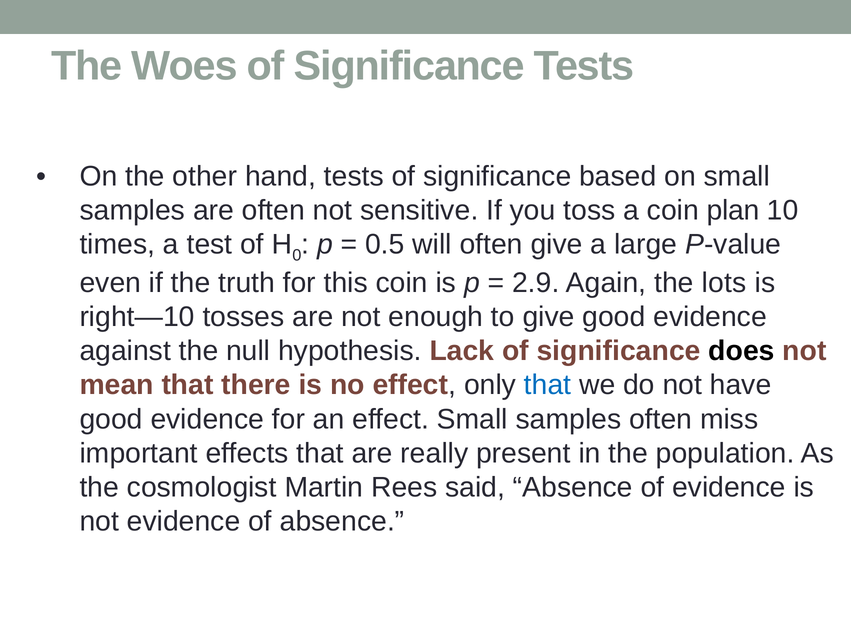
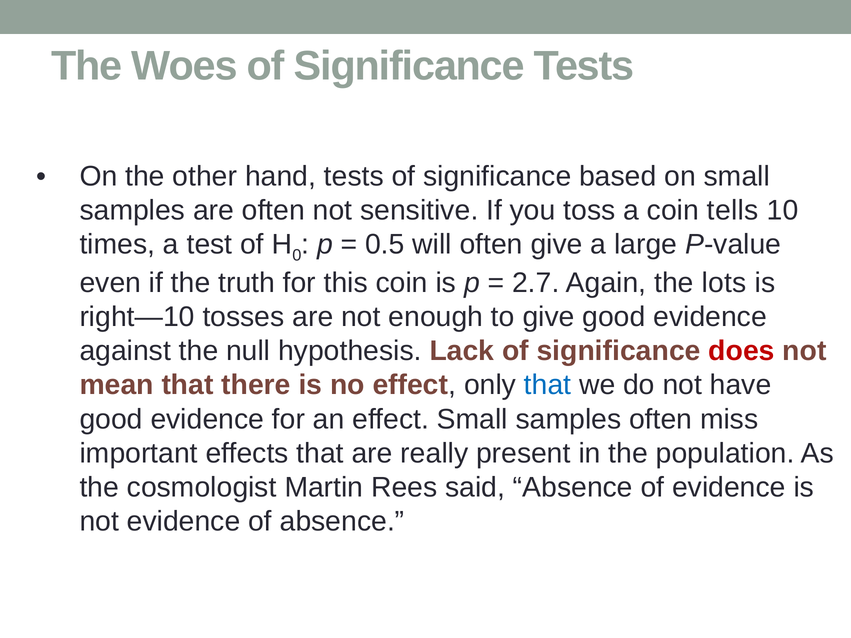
plan: plan -> tells (733, 210)
2.9: 2.9 -> 2.7 (536, 283)
does colour: black -> red (741, 351)
